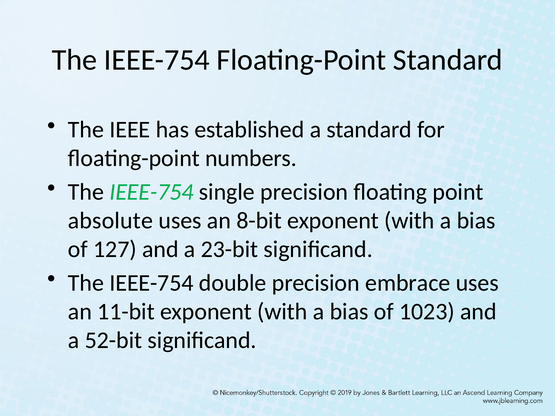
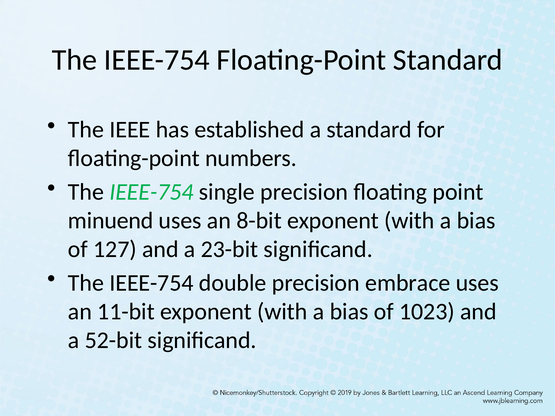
absolute: absolute -> minuend (111, 221)
